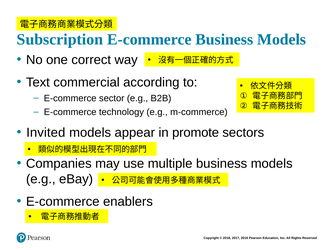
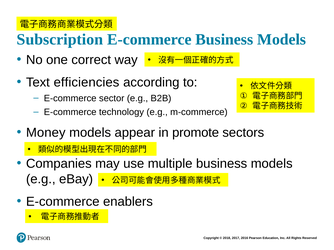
commercial: commercial -> efficiencies (86, 83)
Invited: Invited -> Money (46, 133)
